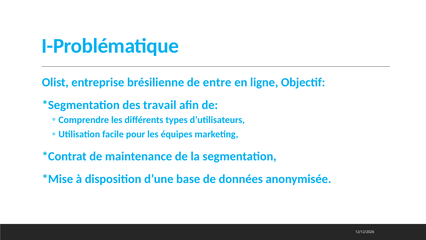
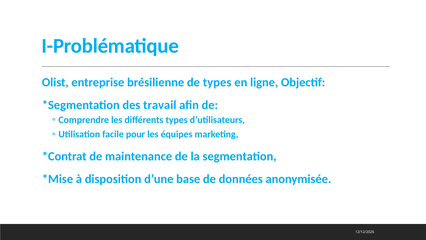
de entre: entre -> types (217, 82)
